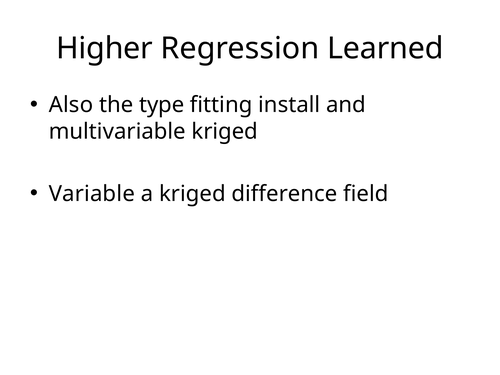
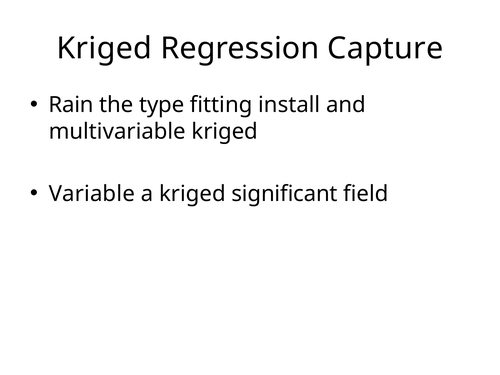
Higher: Higher -> Kriged (104, 48)
Learned: Learned -> Capture (385, 48)
Also: Also -> Rain (71, 105)
difference: difference -> significant (285, 194)
